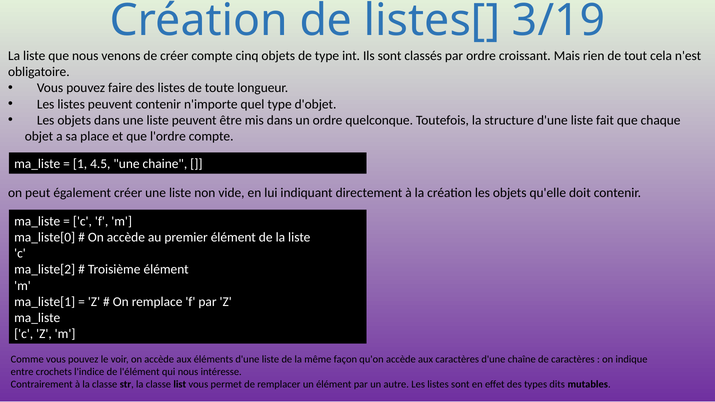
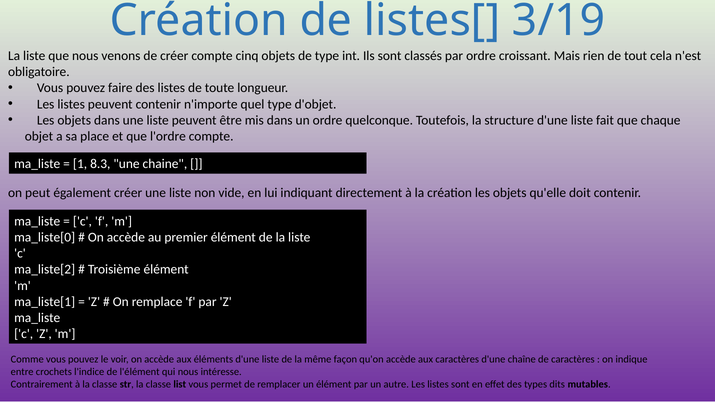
4.5: 4.5 -> 8.3 (100, 164)
